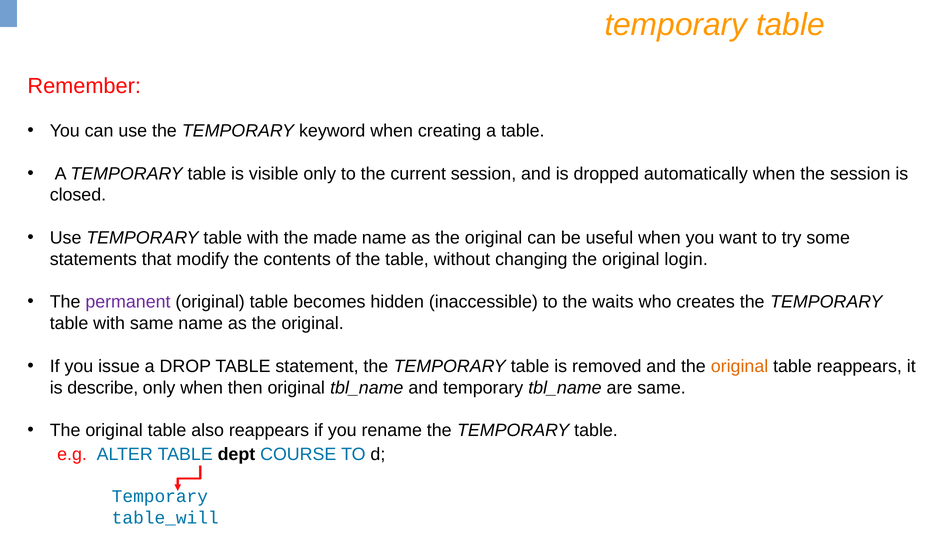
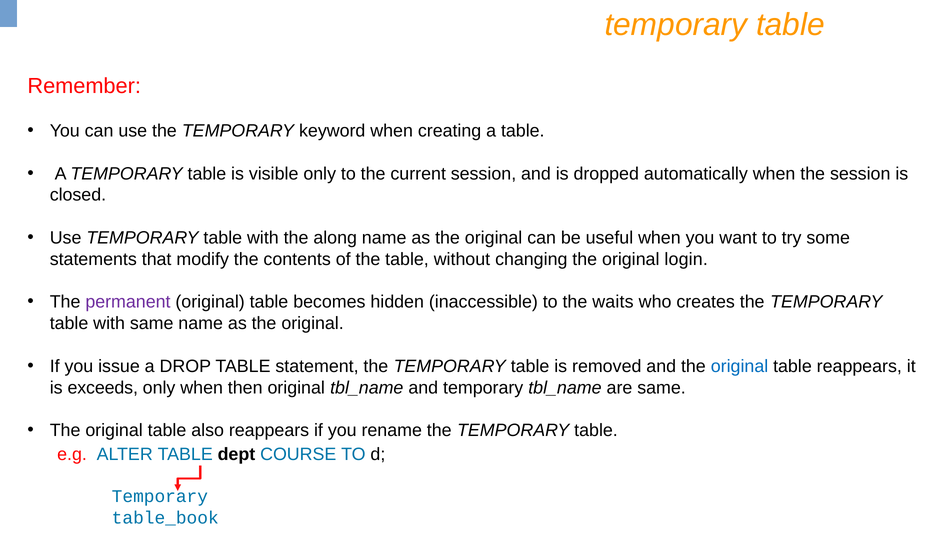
made: made -> along (335, 238)
original colour: orange -> blue (740, 366)
describe: describe -> exceeds (103, 388)
table_will: table_will -> table_book (165, 518)
